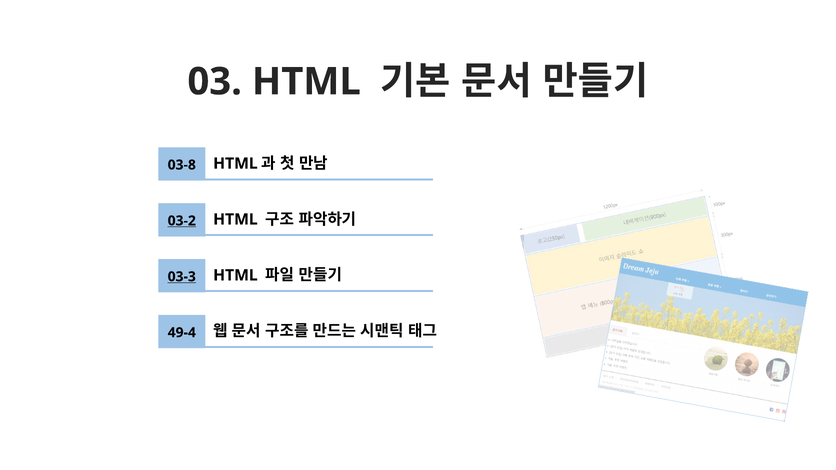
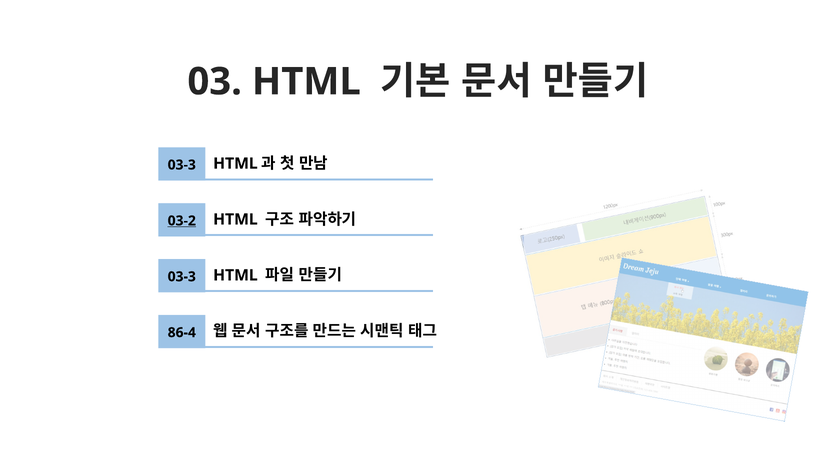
03-8: 03-8 -> 03-3 (182, 165)
03-3 underline: present -> none (182, 277)
49-4: 49-4 -> 86-4 (182, 333)
